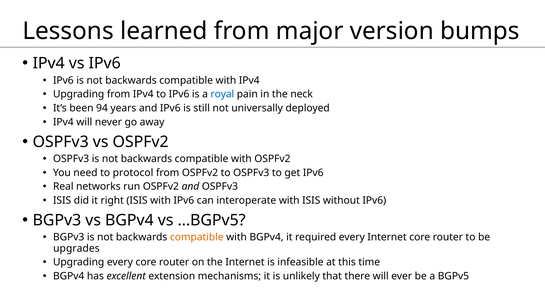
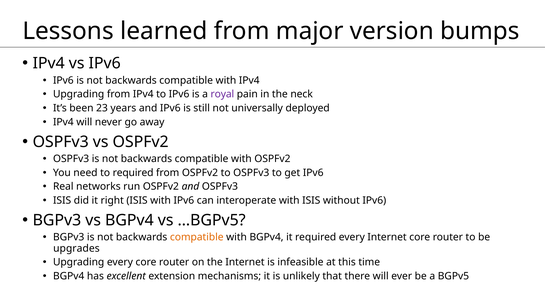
royal colour: blue -> purple (222, 94)
94: 94 -> 23 (102, 108)
to protocol: protocol -> required (133, 172)
